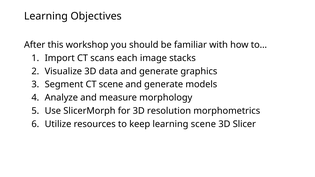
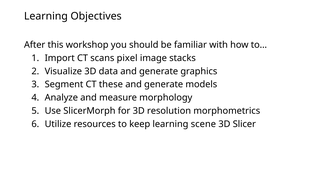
each: each -> pixel (127, 58)
CT scene: scene -> these (111, 85)
